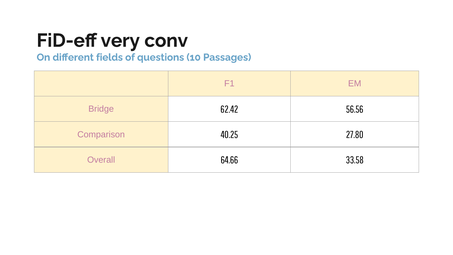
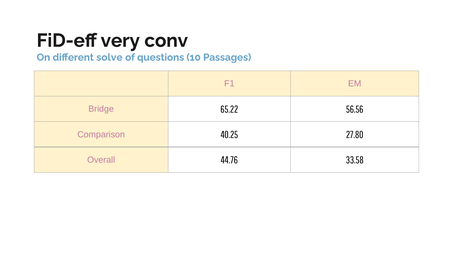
fields: fields -> solve (109, 57)
62.42: 62.42 -> 65.22 (229, 109)
64.66: 64.66 -> 44.76 (229, 160)
